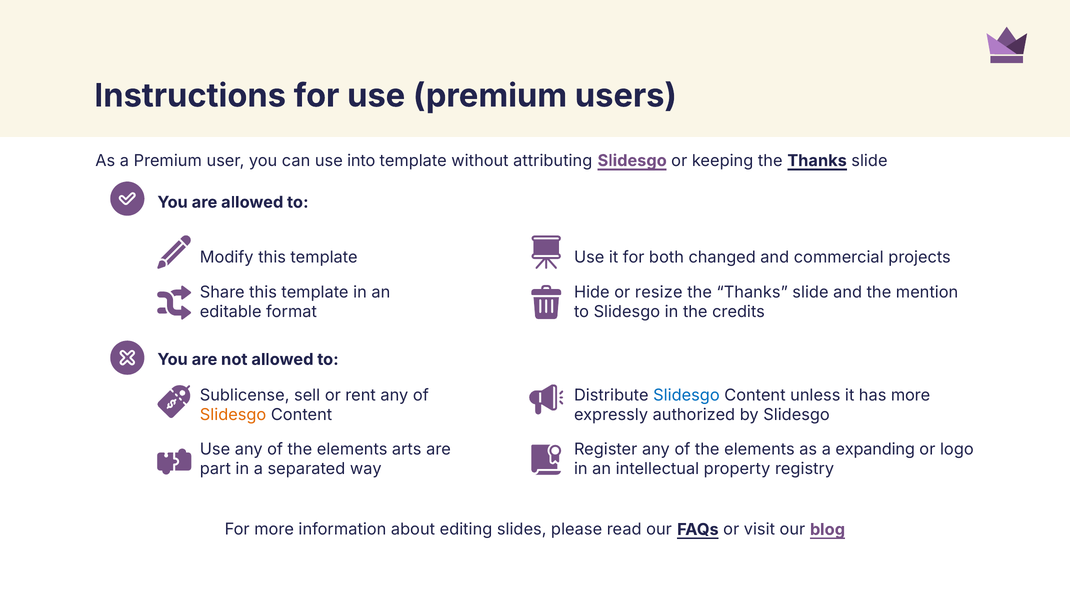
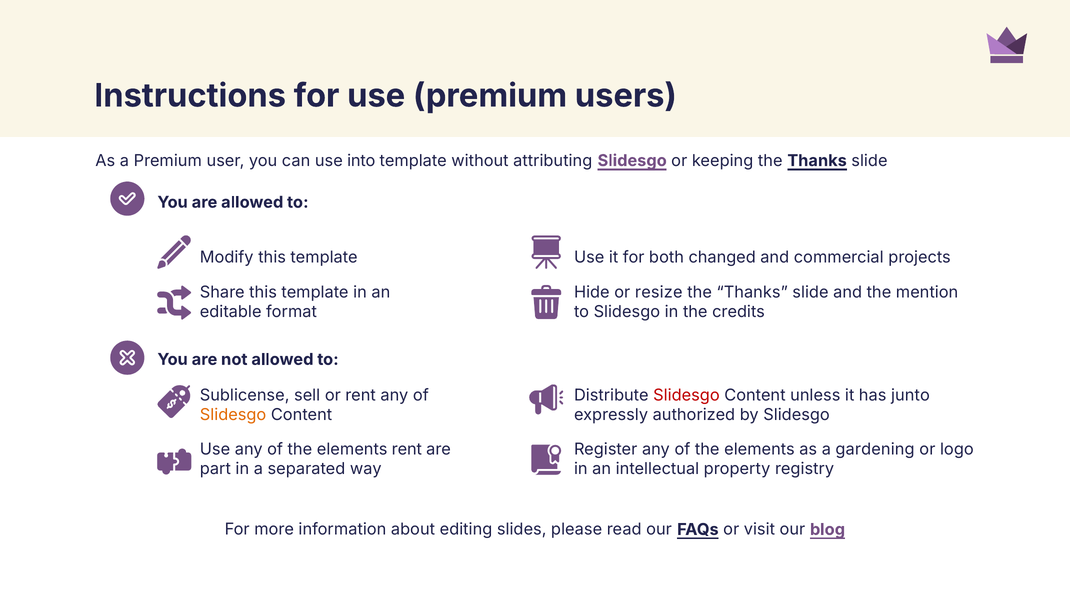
Slidesgo colour: blue -> red (686, 395)
has more: more -> junto (910, 395)
elements arts: arts -> rent (407, 449)
expanding: expanding -> gardening (875, 449)
